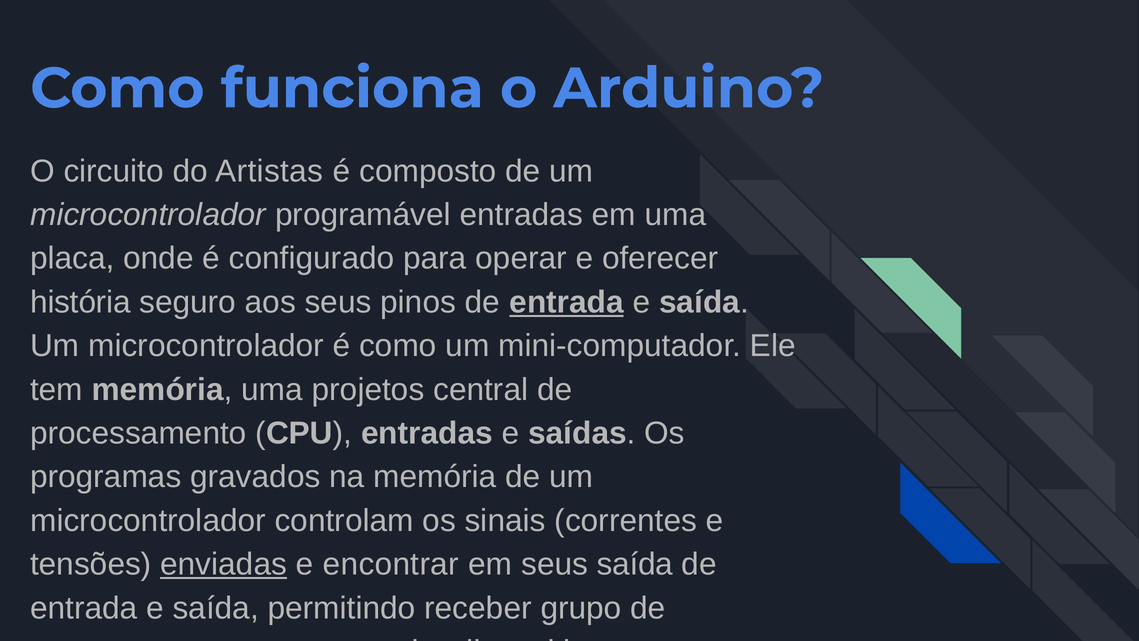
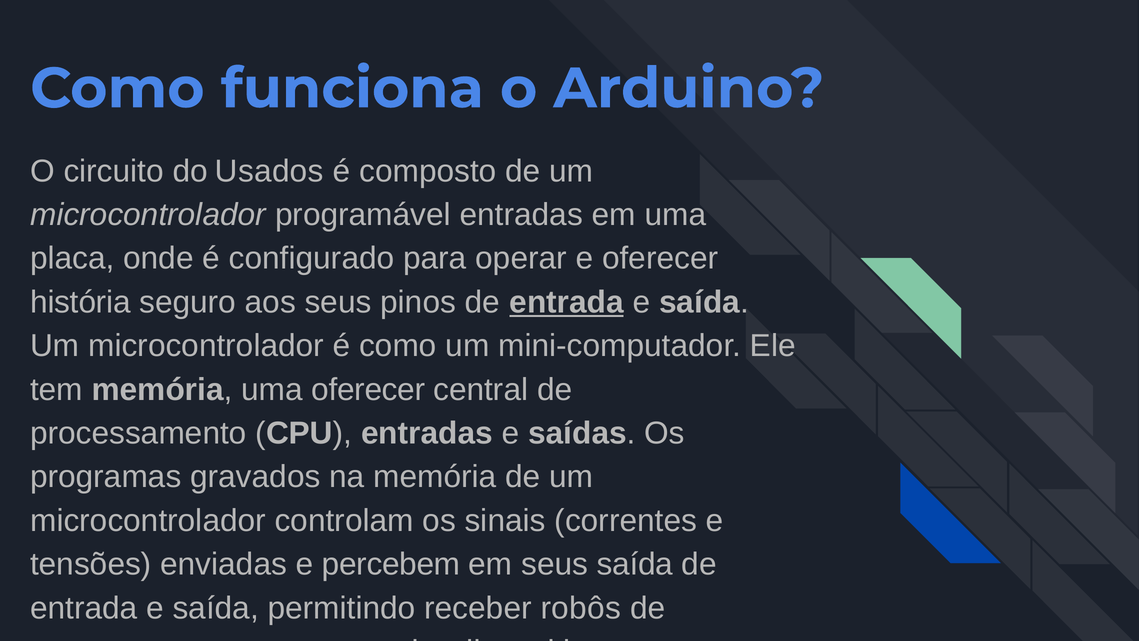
Artistas: Artistas -> Usados (269, 171)
uma projetos: projetos -> oferecer (368, 389)
enviadas underline: present -> none (224, 564)
encontrar: encontrar -> percebem (391, 564)
grupo: grupo -> robôs (581, 608)
